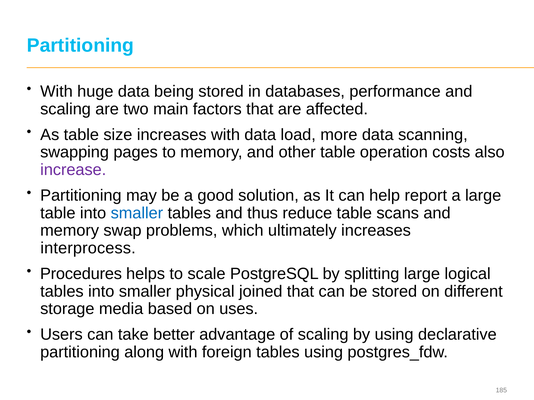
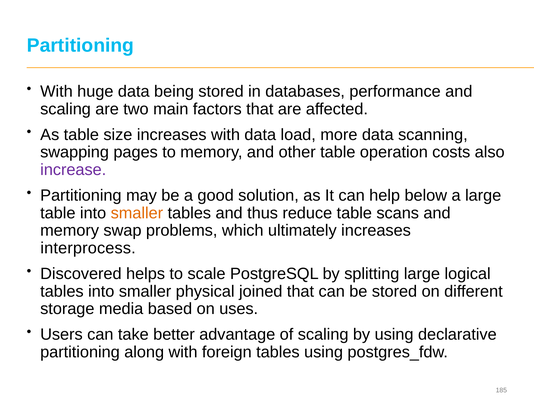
report: report -> below (426, 196)
smaller colour: blue -> orange (137, 213)
Procedures: Procedures -> Discovered (81, 274)
